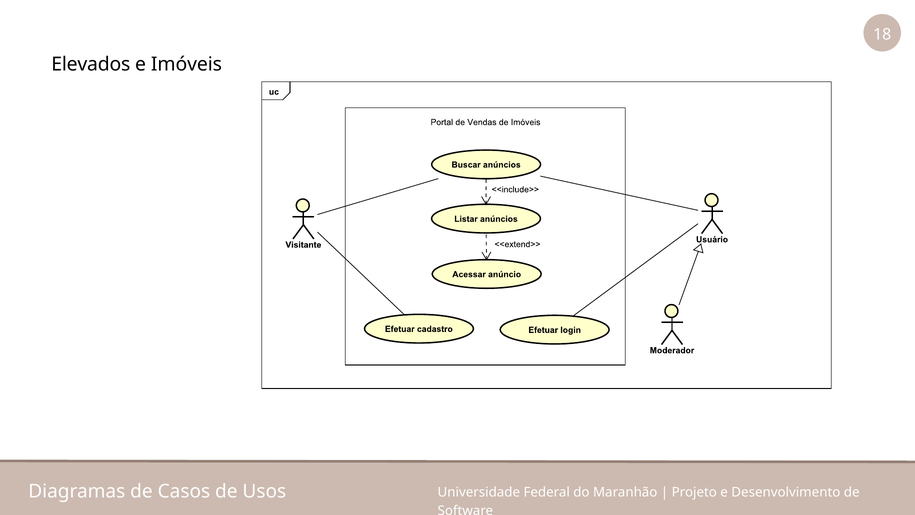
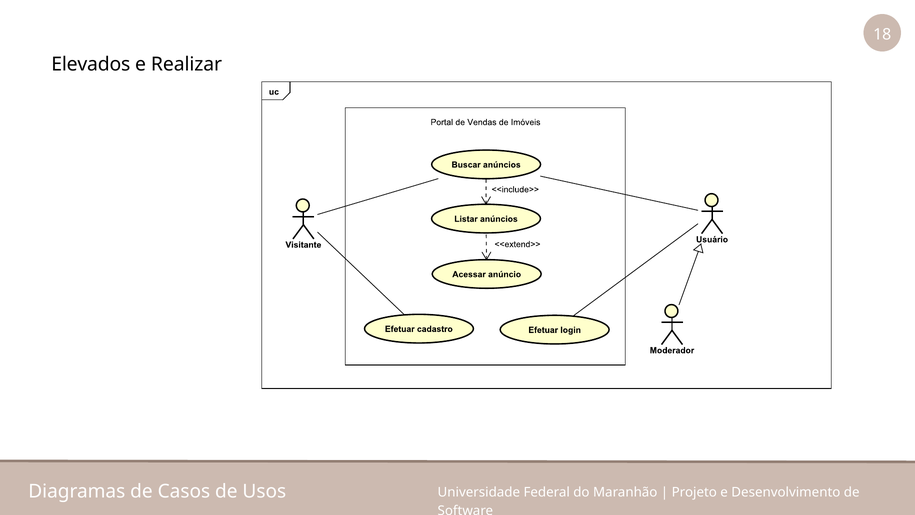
Imóveis: Imóveis -> Realizar (187, 64)
